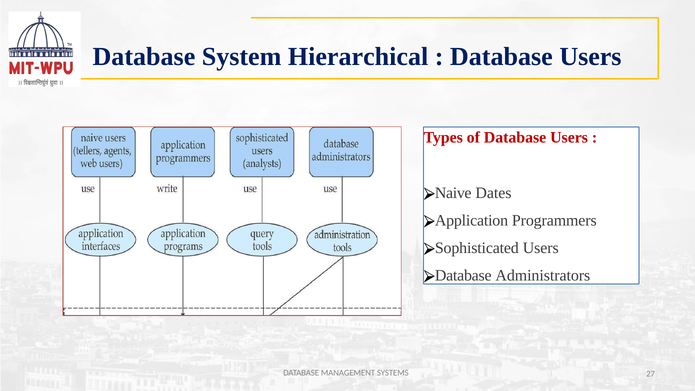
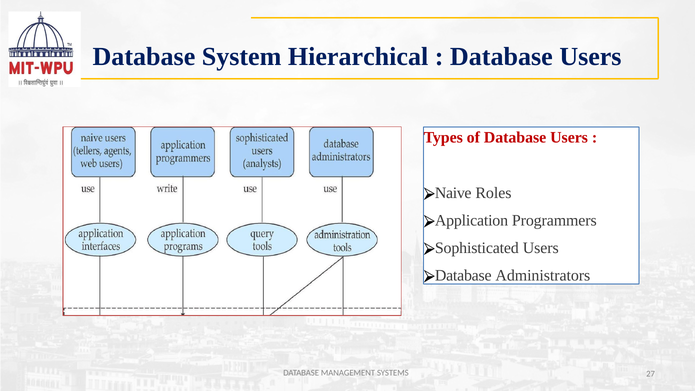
Dates: Dates -> Roles (493, 193)
